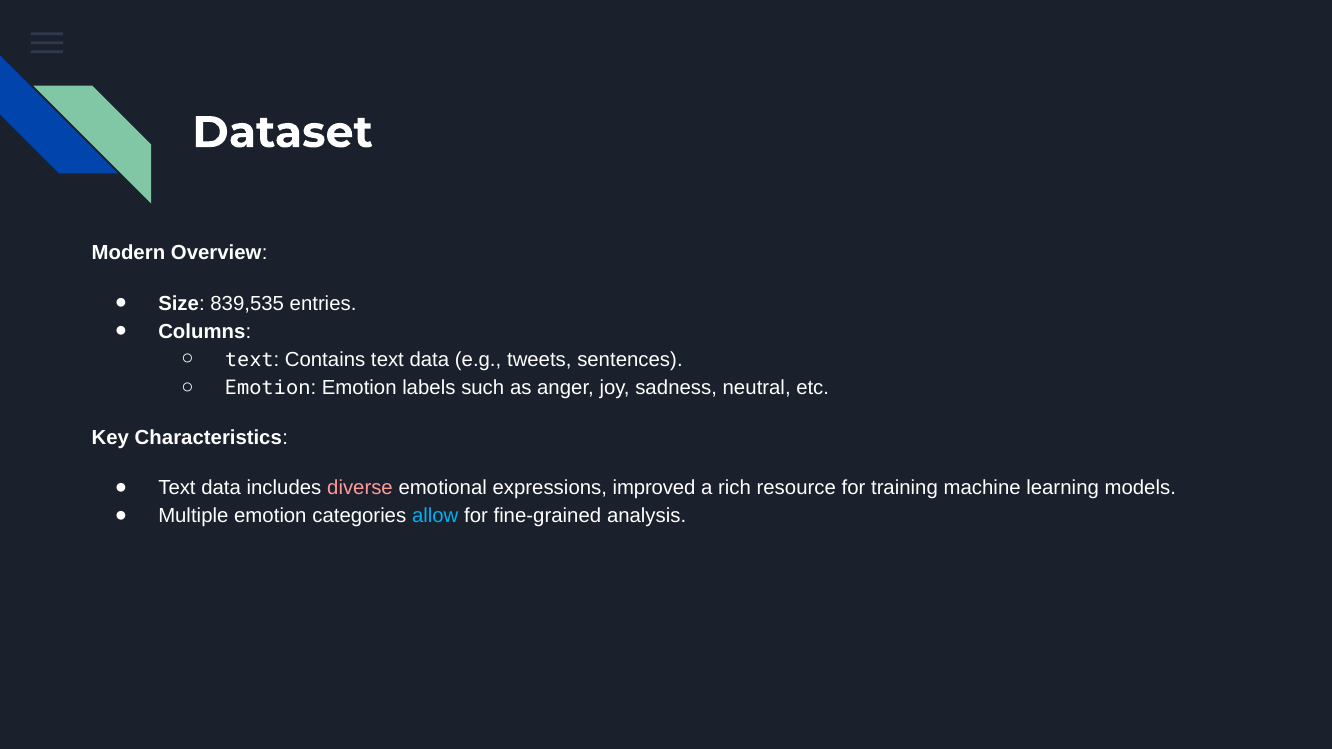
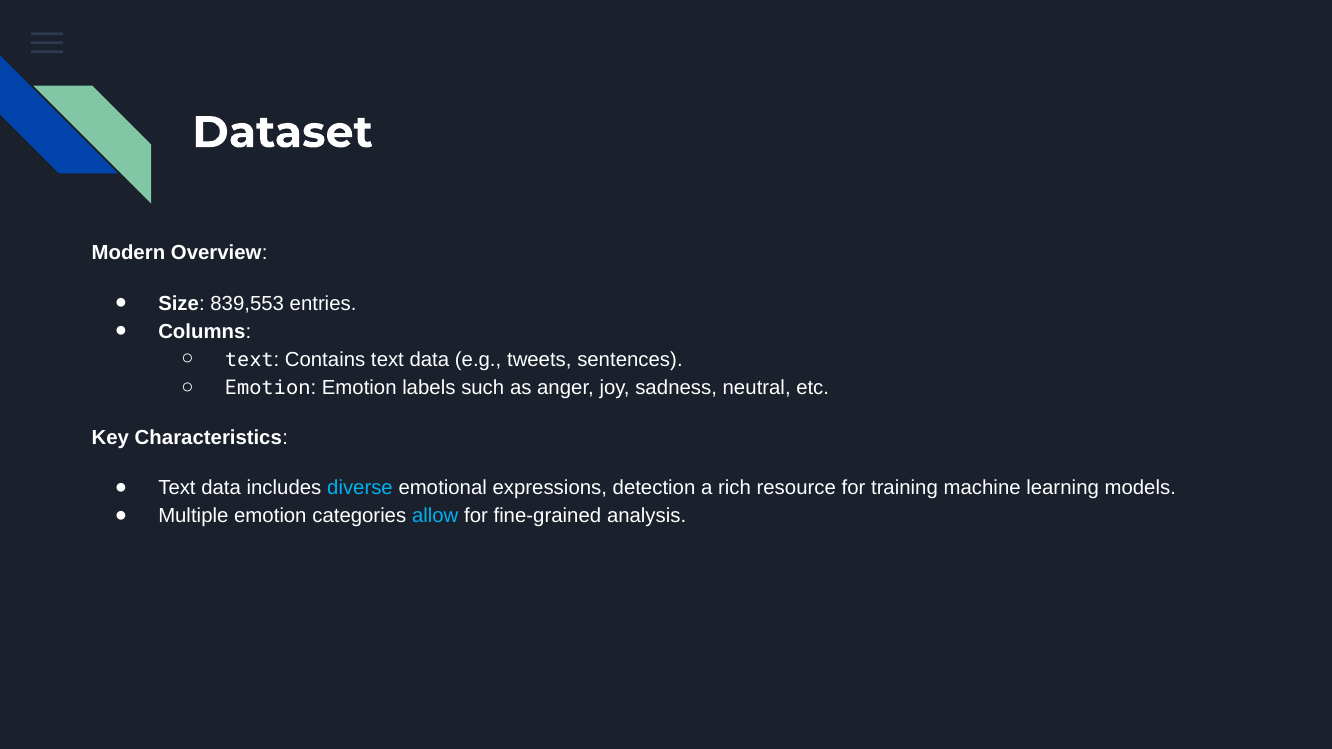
839,535: 839,535 -> 839,553 (247, 303)
diverse colour: pink -> light blue (360, 488)
improved: improved -> detection (654, 488)
